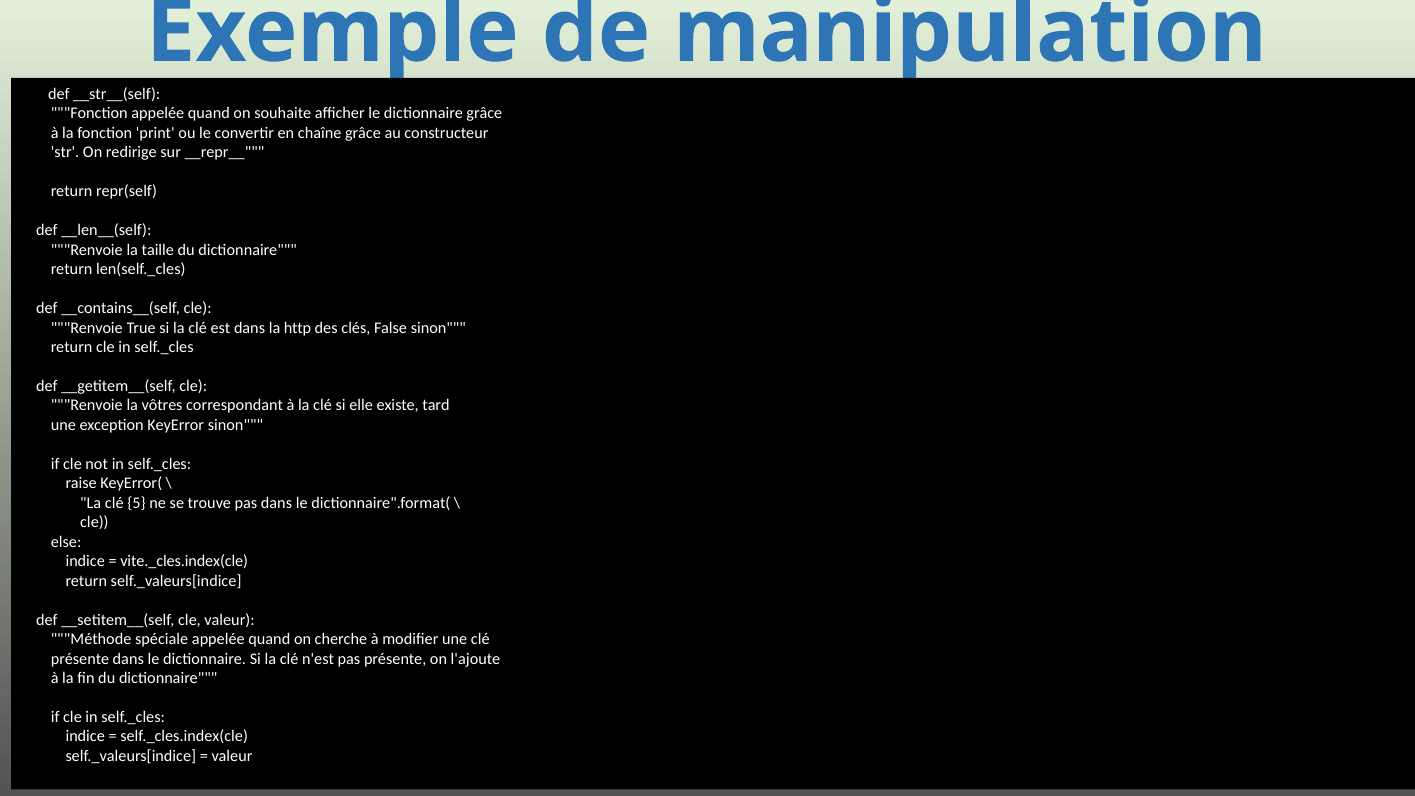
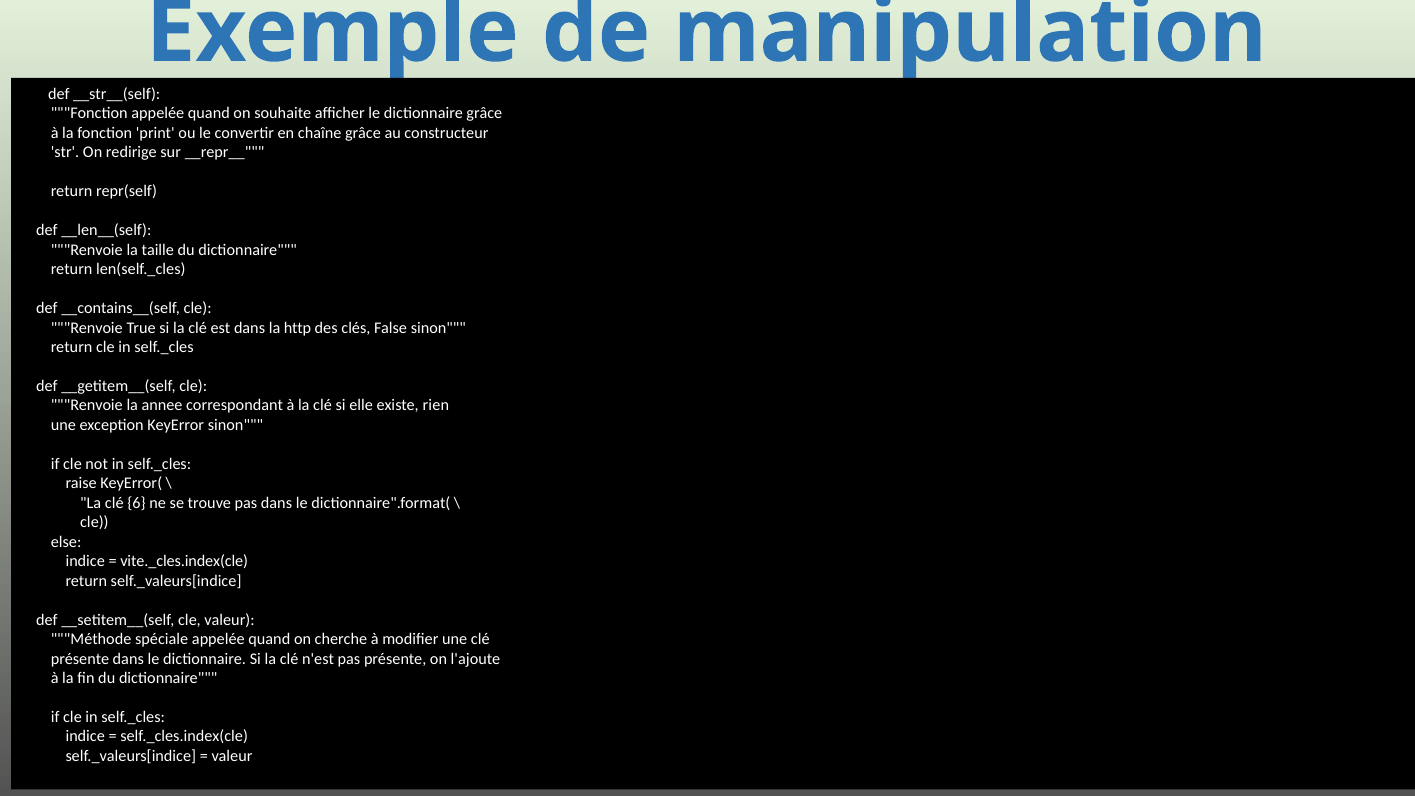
vôtres: vôtres -> annee (162, 406)
tard: tard -> rien (436, 406)
5: 5 -> 6 (137, 503)
